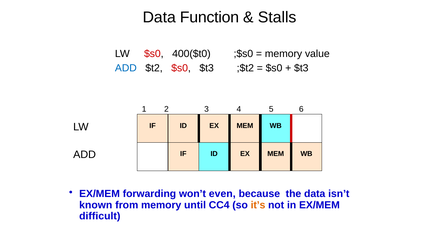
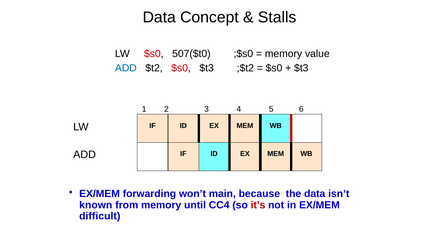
Function: Function -> Concept (209, 18)
400($t0: 400($t0 -> 507($t0 (191, 54)
even: even -> main (222, 194)
it’s colour: orange -> red (258, 205)
